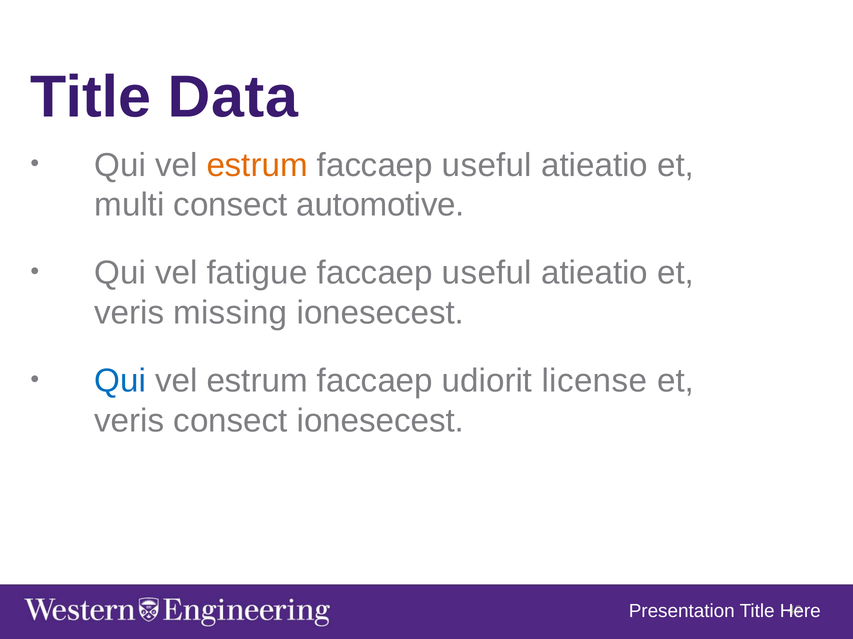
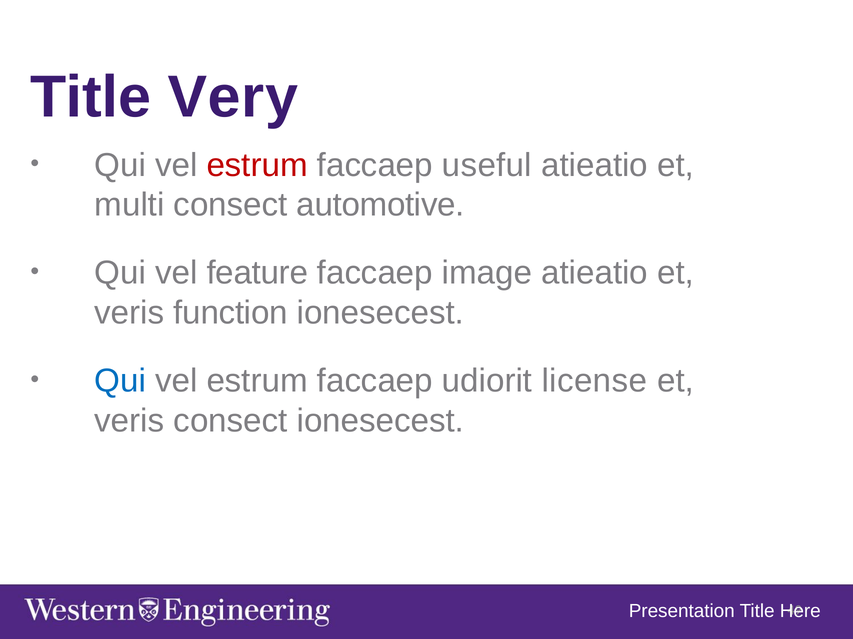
Data: Data -> Very (233, 97)
estrum colour: orange -> red (257, 165)
fatigue: fatigue -> feature (257, 273)
useful: useful -> image (487, 273)
missing: missing -> function (231, 313)
